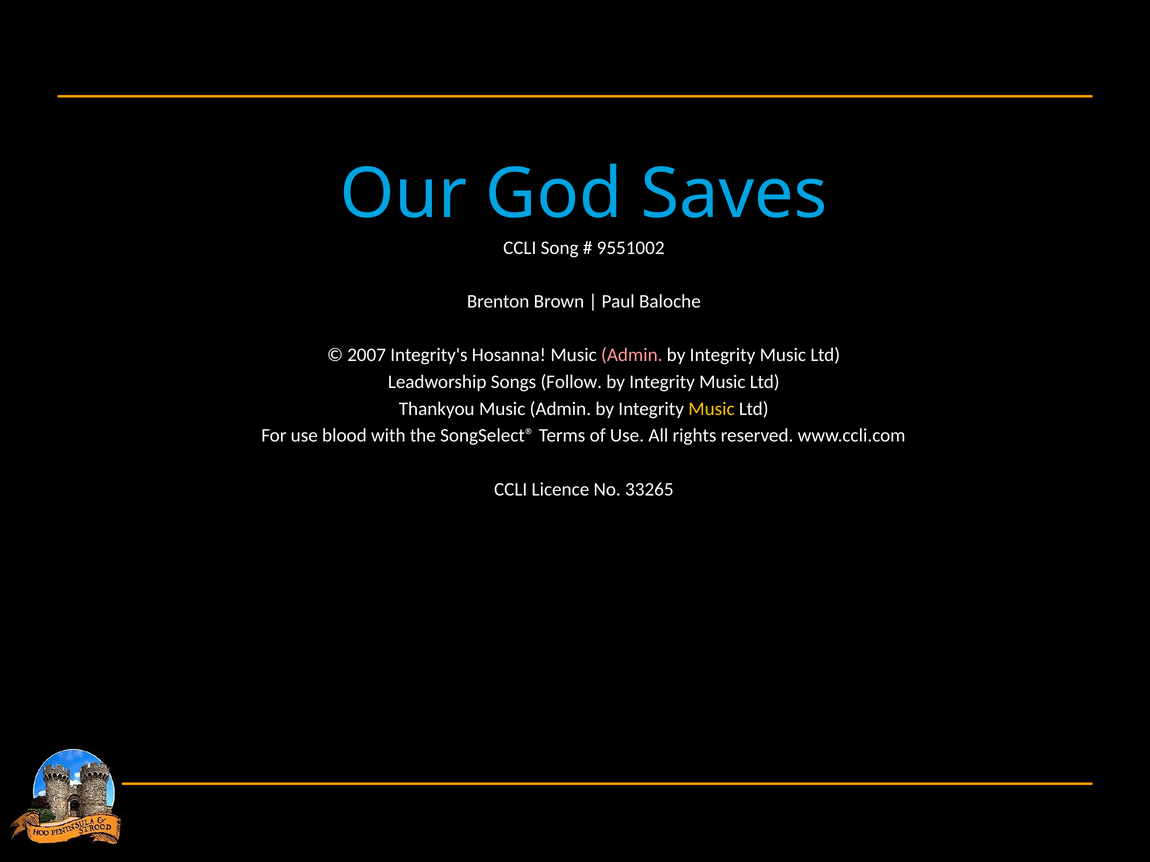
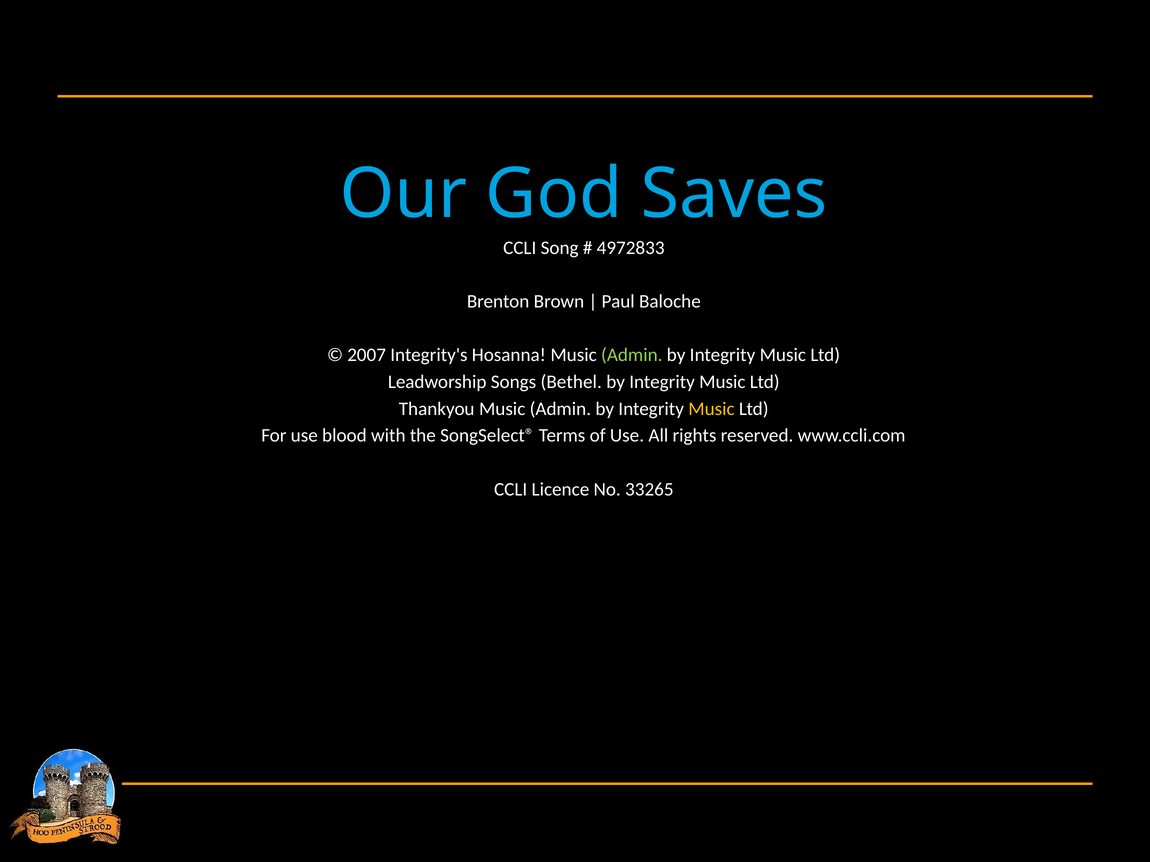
9551002: 9551002 -> 4972833 (631, 248)
Admin colour: pink -> light green (632, 355)
Follow: Follow -> Bethel (571, 382)
